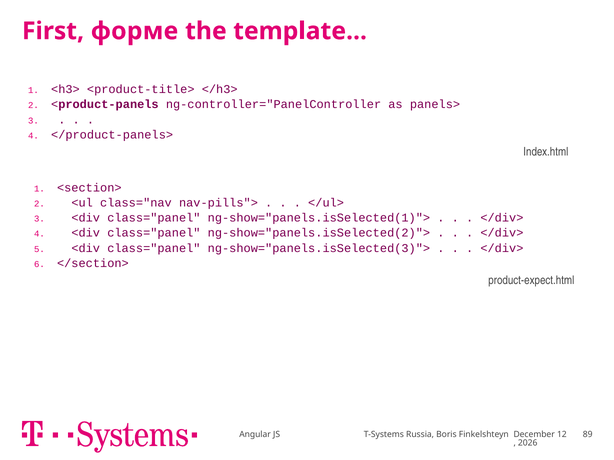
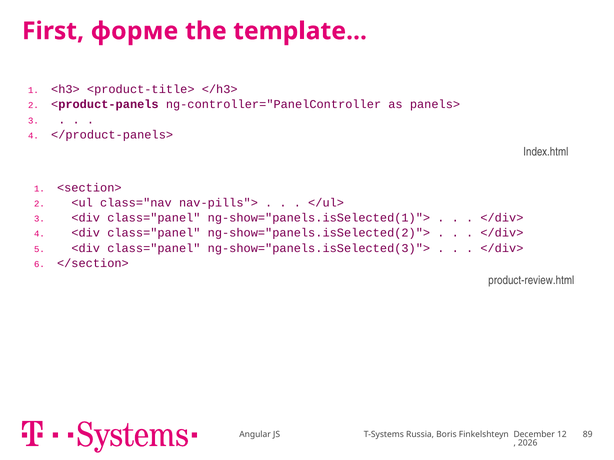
product-expect.html: product-expect.html -> product-review.html (531, 281)
